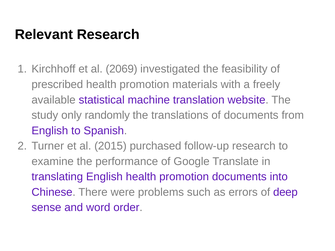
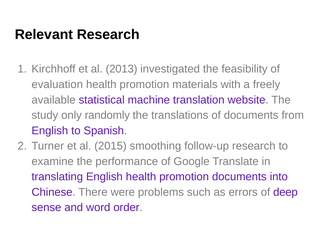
2069: 2069 -> 2013 (122, 69)
prescribed: prescribed -> evaluation (57, 85)
purchased: purchased -> smoothing (155, 146)
